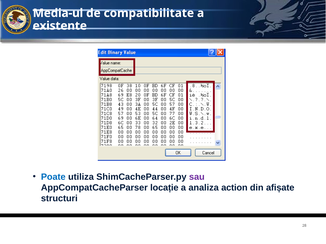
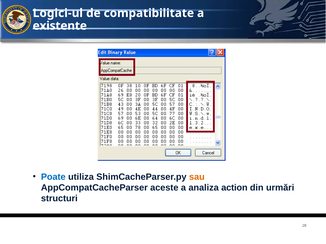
Media-ul: Media-ul -> Logici-ul (58, 13)
sau colour: purple -> orange (197, 177)
locație: locație -> aceste (164, 188)
afișate: afișate -> urmări (280, 188)
